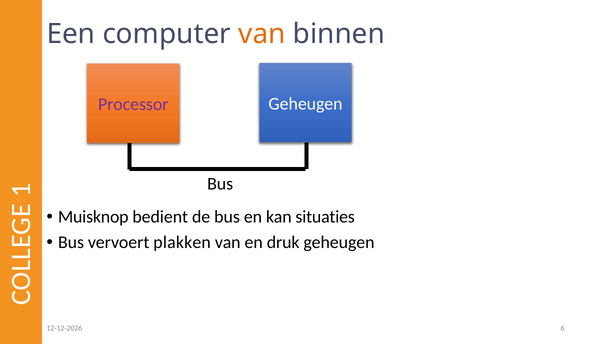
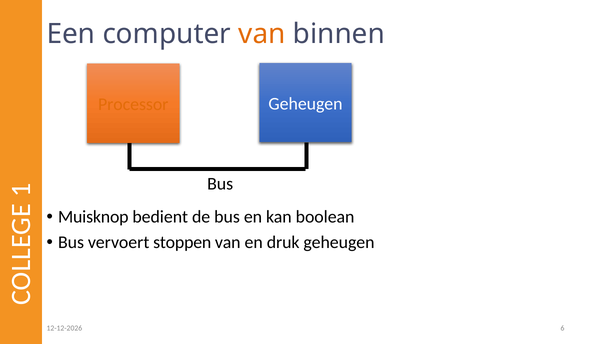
Processor colour: purple -> orange (133, 104)
situaties: situaties -> boolean (325, 217)
plakken: plakken -> stoppen (182, 242)
